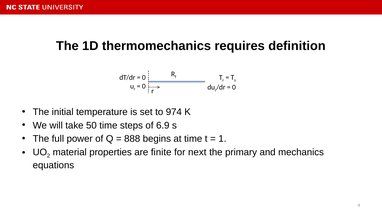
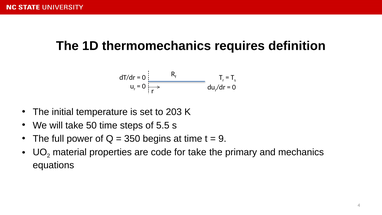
974: 974 -> 203 (174, 112)
6.9: 6.9 -> 5.5 (163, 125)
888: 888 -> 350 (132, 139)
1: 1 -> 9 (222, 139)
finite: finite -> code (161, 152)
for next: next -> take (197, 152)
